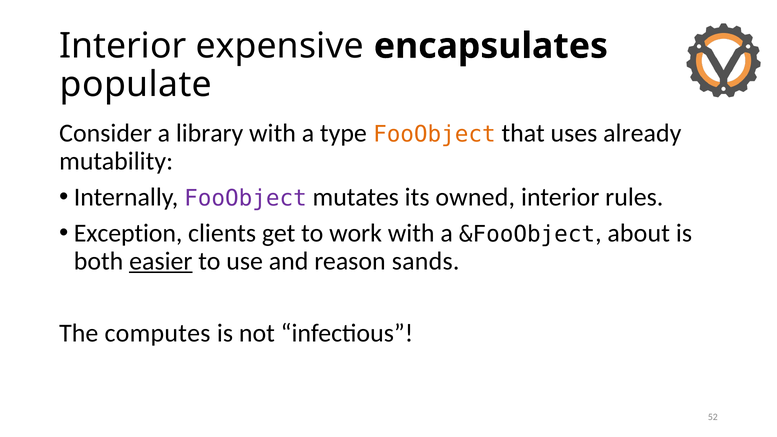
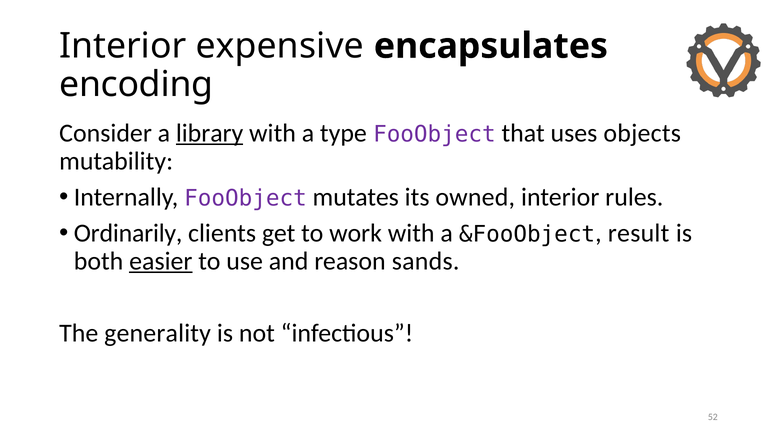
populate: populate -> encoding (136, 84)
library underline: none -> present (210, 133)
FooObject colour: orange -> purple (434, 134)
already: already -> objects (642, 133)
Exception: Exception -> Ordinarily (128, 233)
about: about -> result (639, 233)
computes: computes -> generality (158, 333)
